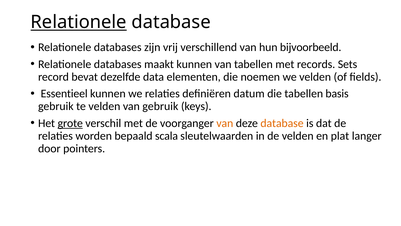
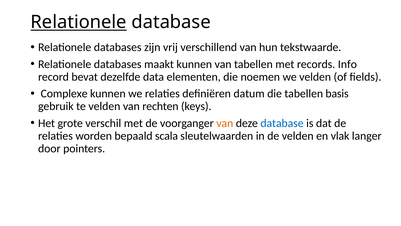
bijvoorbeeld: bijvoorbeeld -> tekstwaarde (311, 47)
Sets: Sets -> Info (347, 64)
Essentieel: Essentieel -> Complexe (64, 94)
van gebruik: gebruik -> rechten (160, 106)
grote underline: present -> none (70, 123)
database colour: orange -> blue (282, 123)
plat: plat -> vlak (340, 136)
